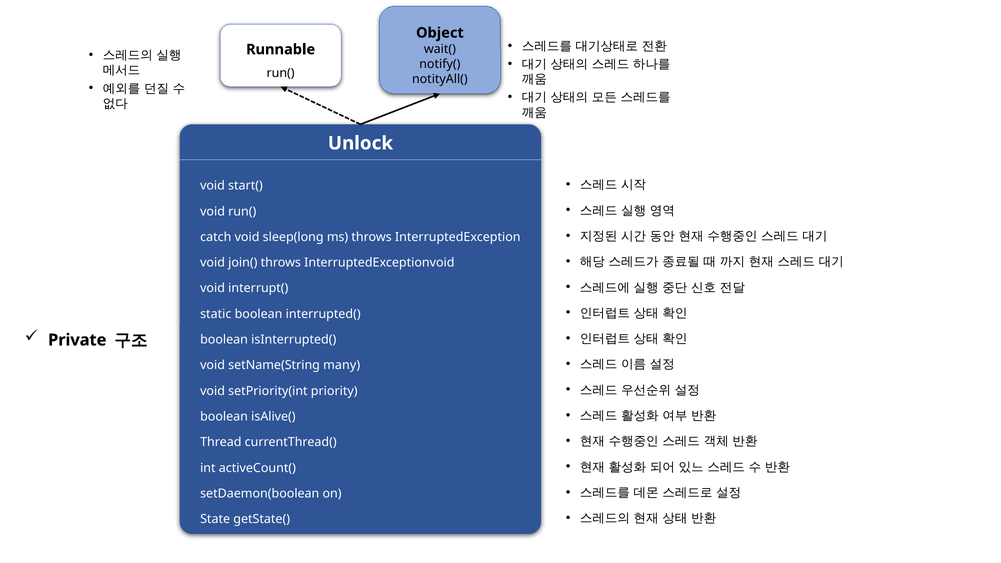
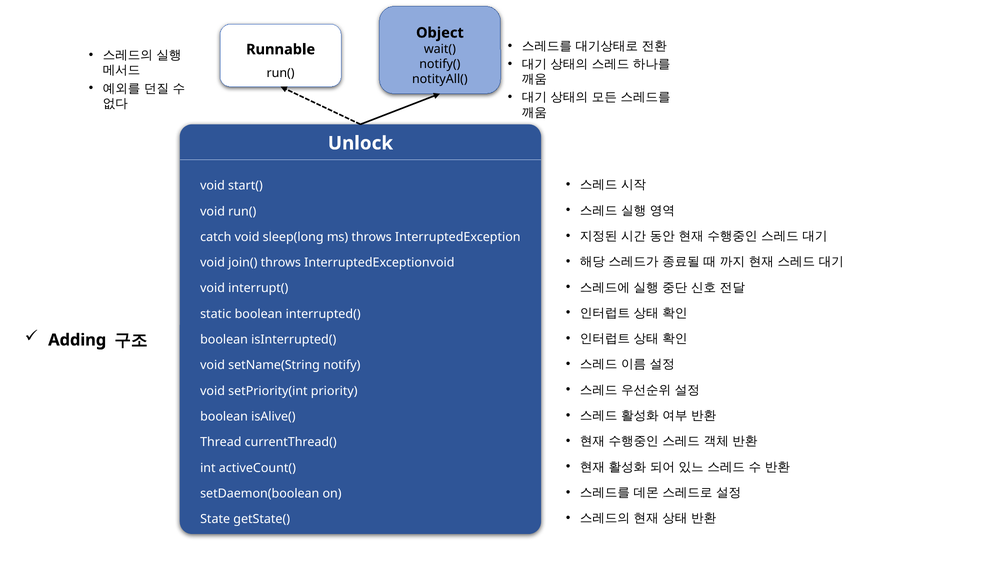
Private: Private -> Adding (77, 340)
many: many -> notify (342, 365)
